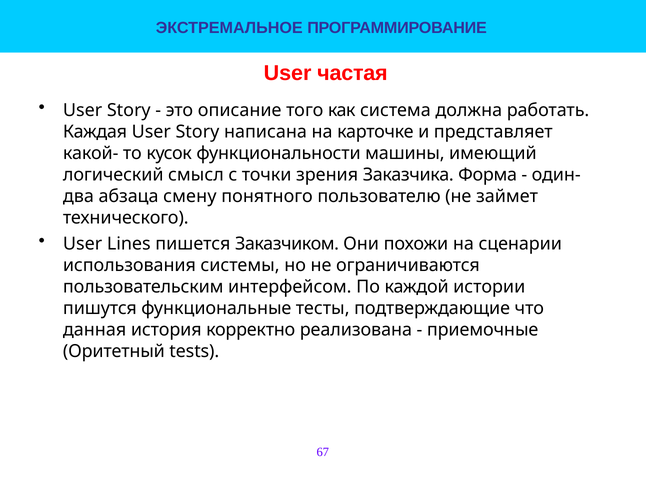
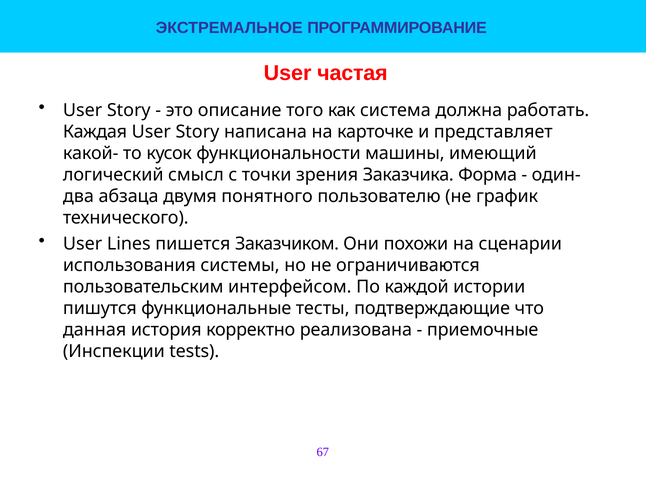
смену: смену -> двумя (190, 197)
займет: займет -> график (507, 197)
Оритетный: Оритетный -> Инспекции (114, 352)
